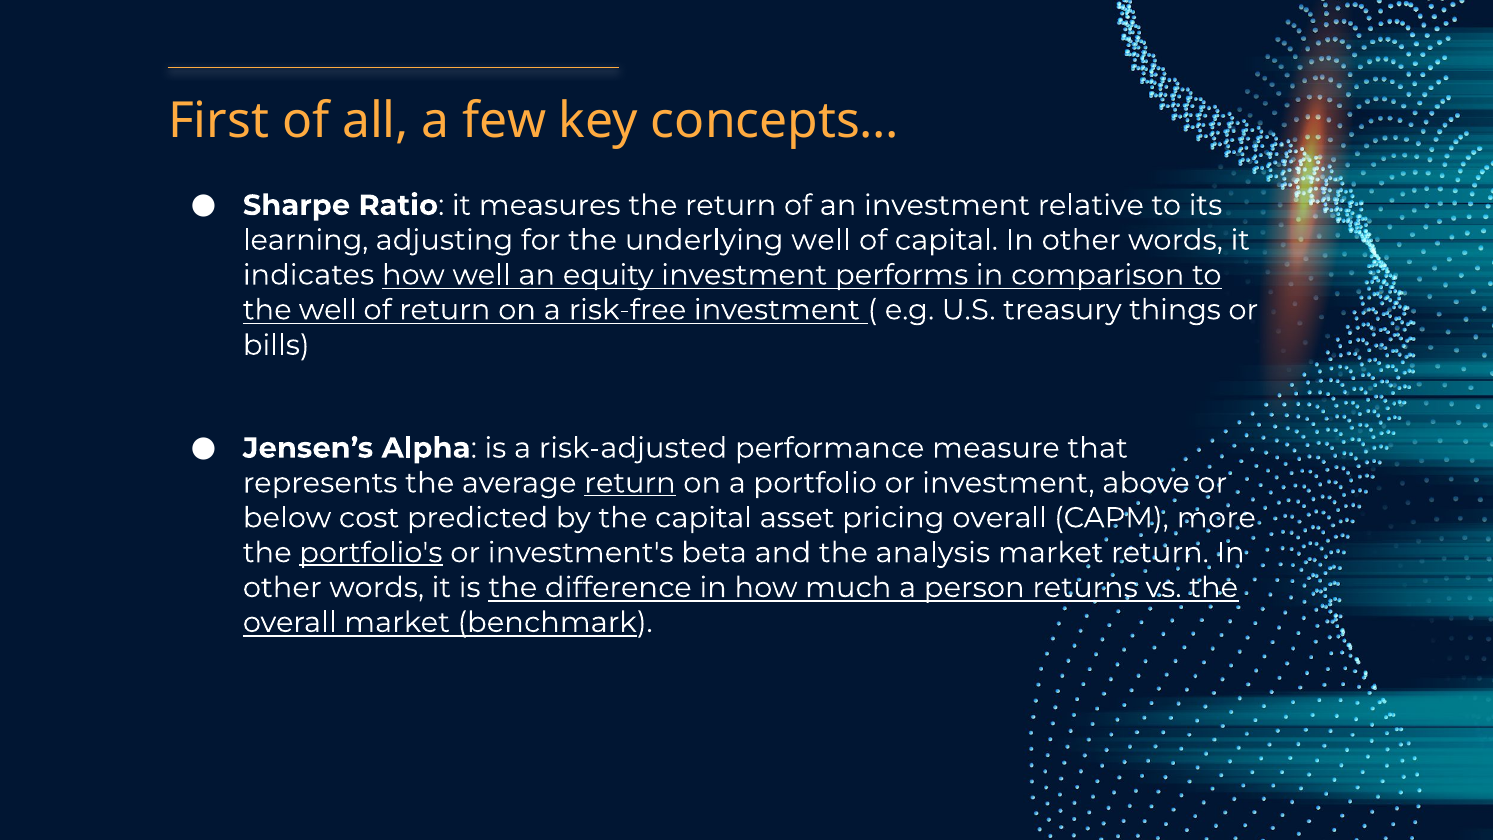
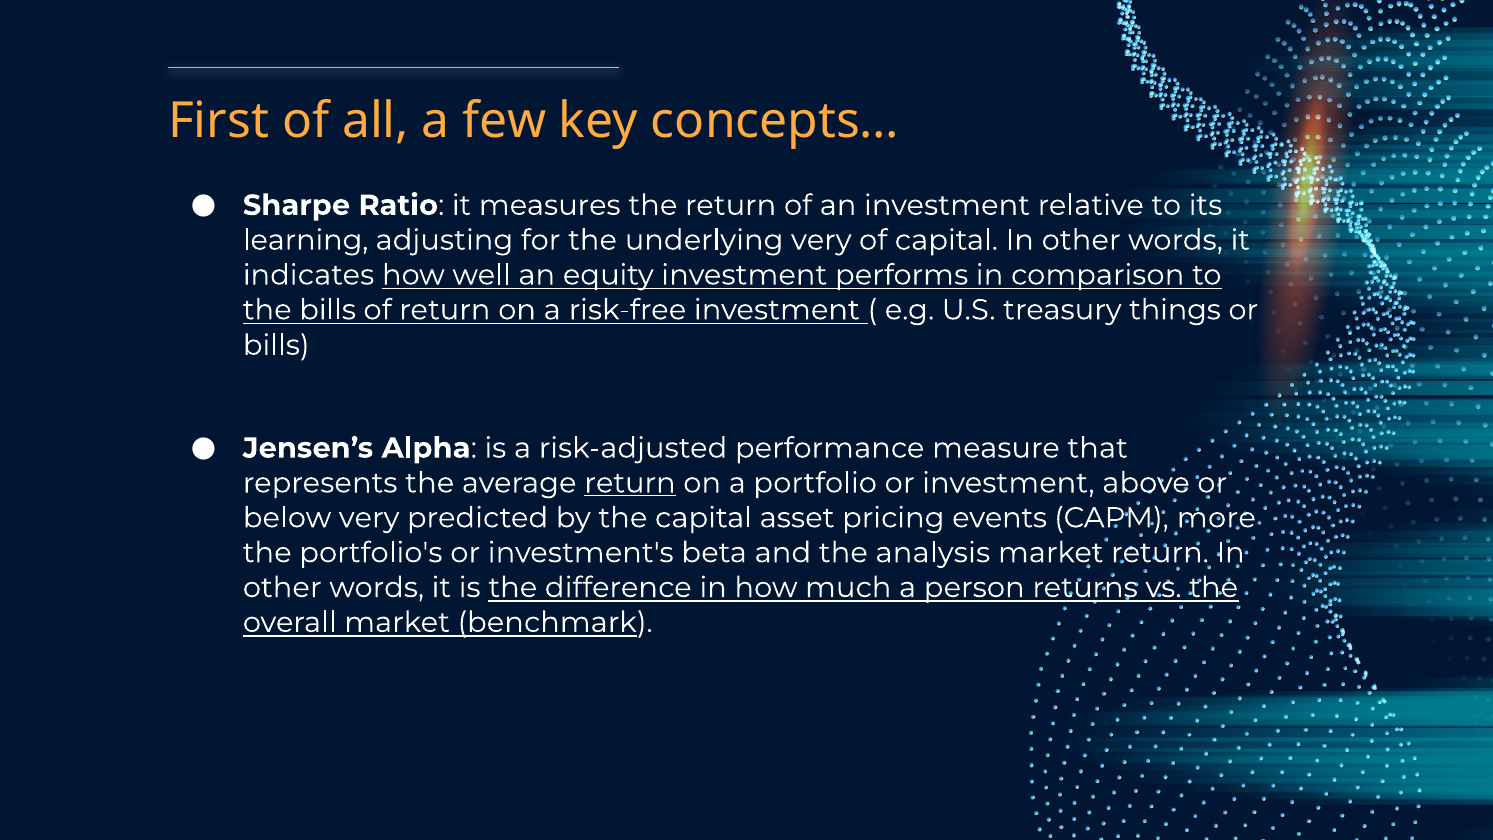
underlying well: well -> very (821, 240)
the well: well -> bills (328, 310)
below cost: cost -> very (369, 518)
pricing overall: overall -> events (1000, 518)
portfolio's underline: present -> none (371, 553)
